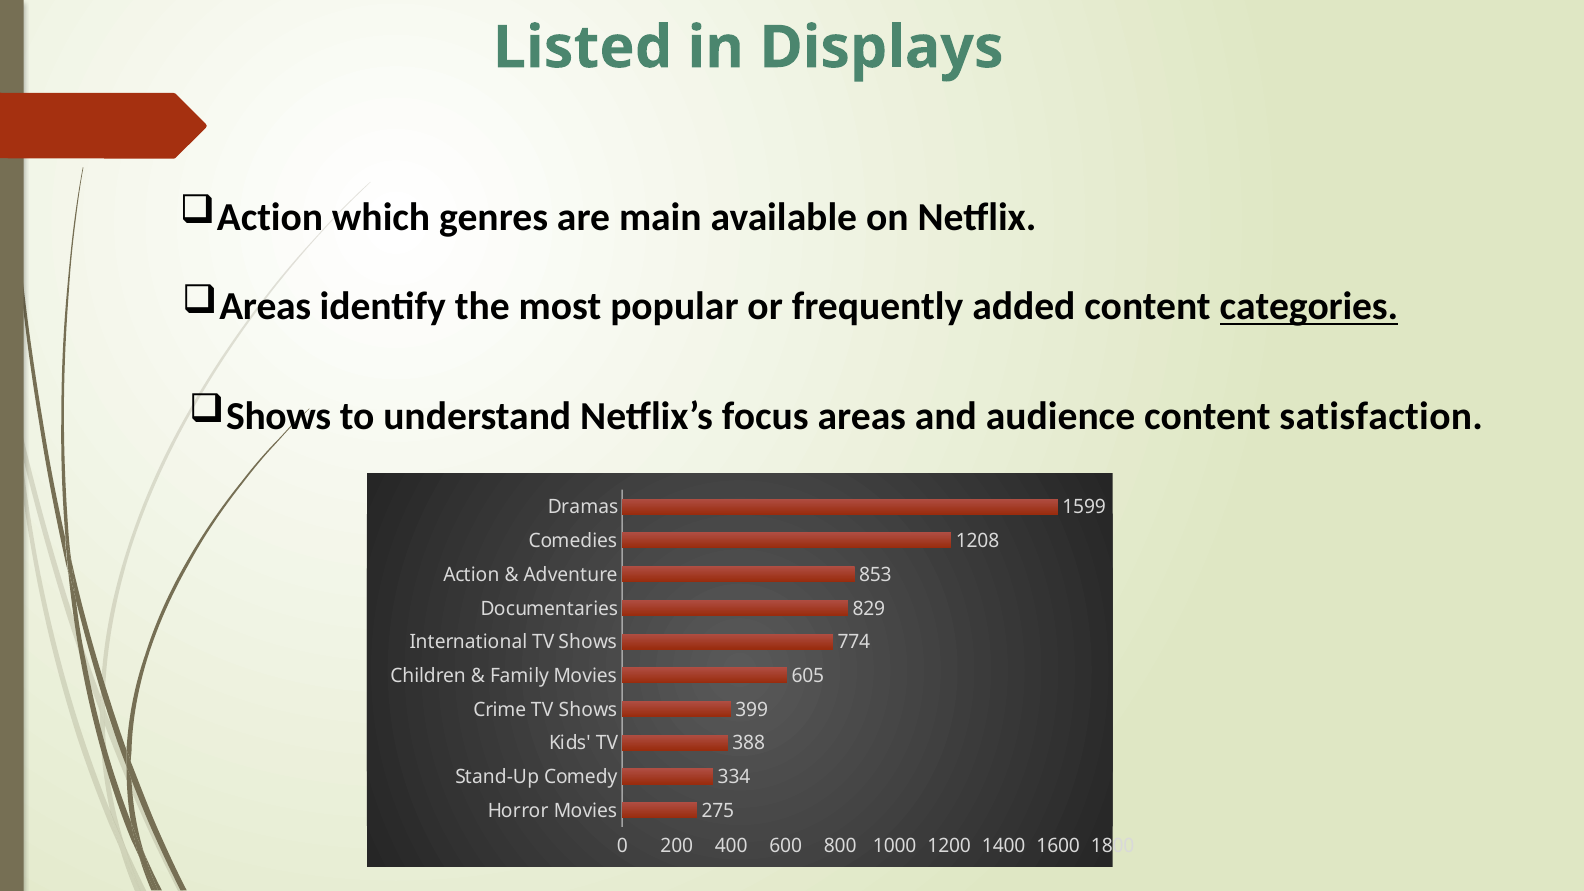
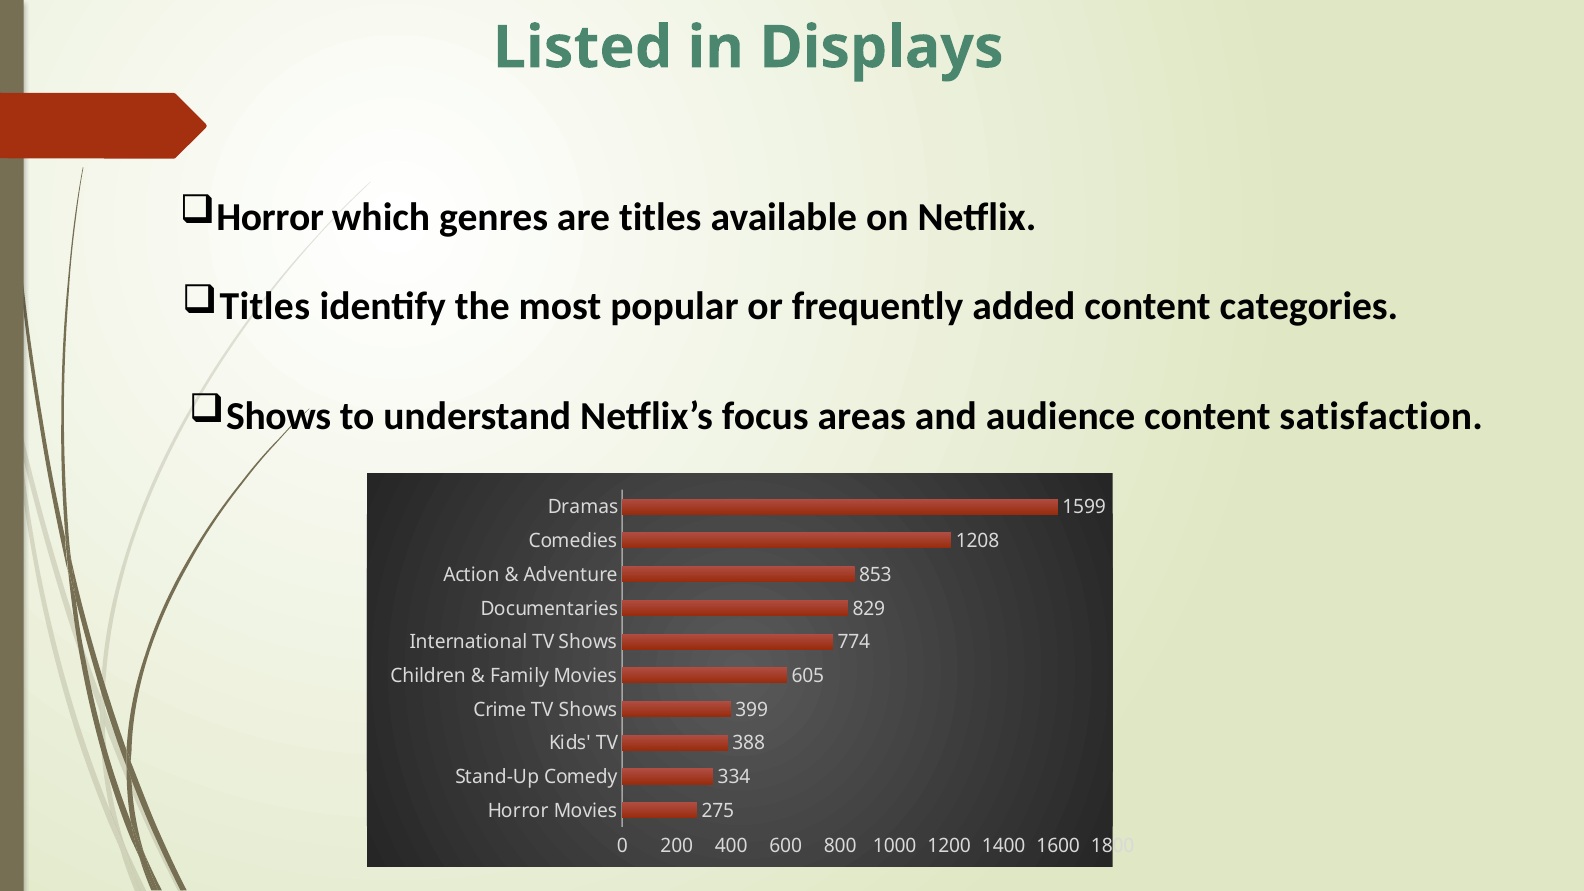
Action: Action -> Horror (270, 217)
are main: main -> titles (660, 217)
Areas: Areas -> Titles (265, 307)
categories underline: present -> none (1309, 307)
